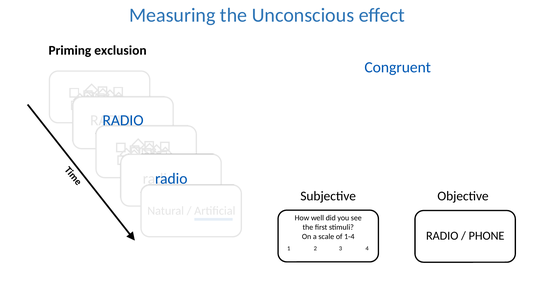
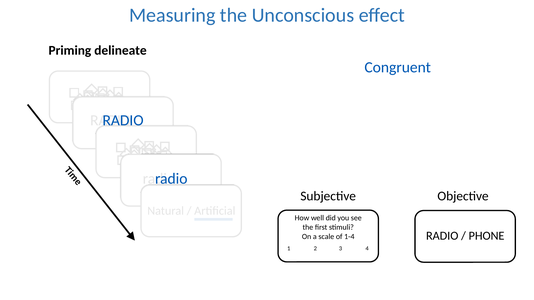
exclusion: exclusion -> delineate (120, 51)
